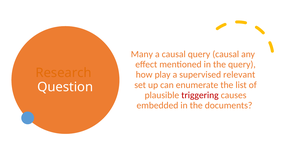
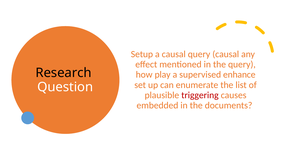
Many: Many -> Setup (142, 54)
Research colour: orange -> black (64, 73)
relevant: relevant -> enhance (239, 75)
